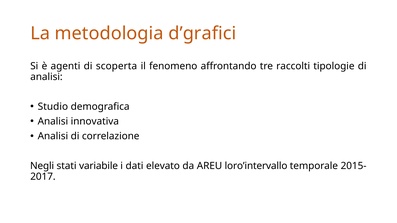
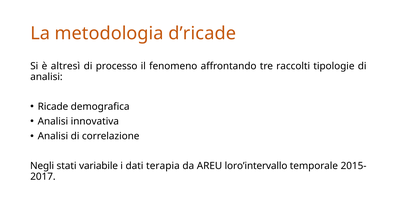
d’grafici: d’grafici -> d’ricade (202, 33)
agenti: agenti -> altresì (65, 66)
scoperta: scoperta -> processo (117, 66)
Studio: Studio -> Ricade (53, 107)
elevato: elevato -> terapia (163, 166)
